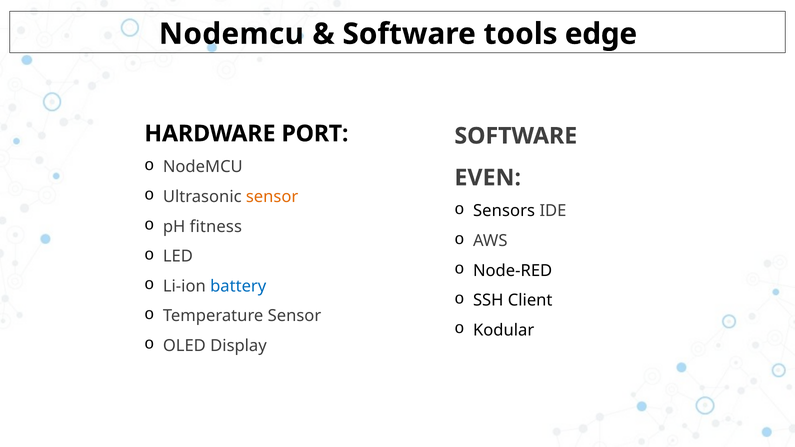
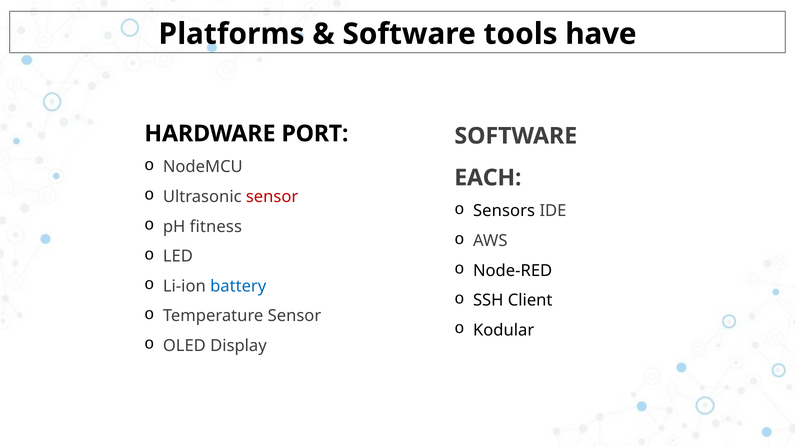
Nodemcu: Nodemcu -> Platforms (232, 34)
edge: edge -> have (601, 34)
EVEN: EVEN -> EACH (488, 178)
sensor colour: orange -> red (272, 197)
